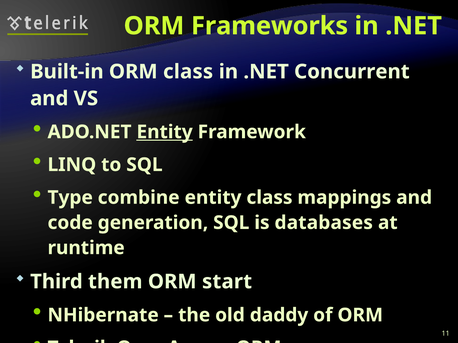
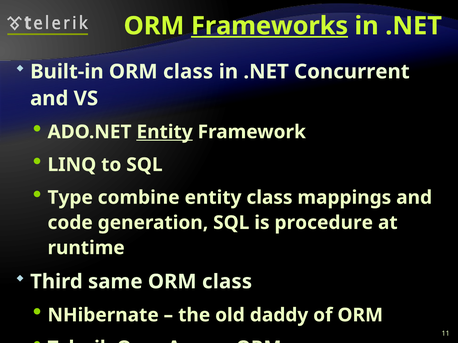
Frameworks underline: none -> present (270, 26)
databases: databases -> procedure (324, 223)
them: them -> same (115, 282)
start: start -> class (227, 282)
